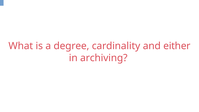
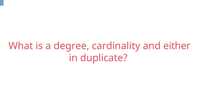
archiving: archiving -> duplicate (104, 58)
